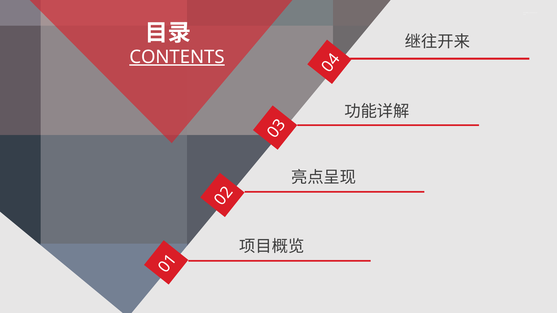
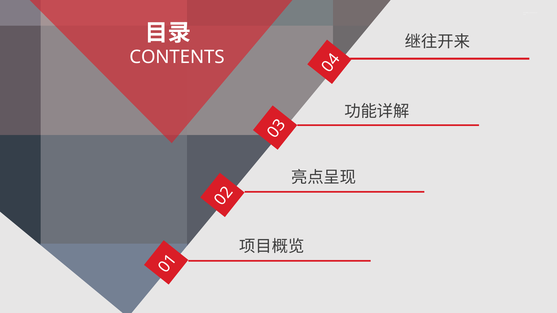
CONTENTS underline: present -> none (177, 57)
